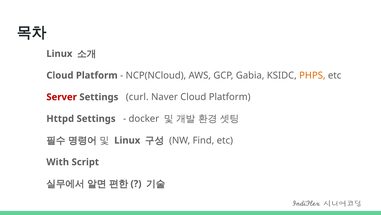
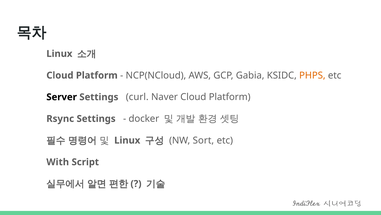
Server colour: red -> black (62, 97)
Httpd: Httpd -> Rsync (60, 118)
Find: Find -> Sort (203, 140)
